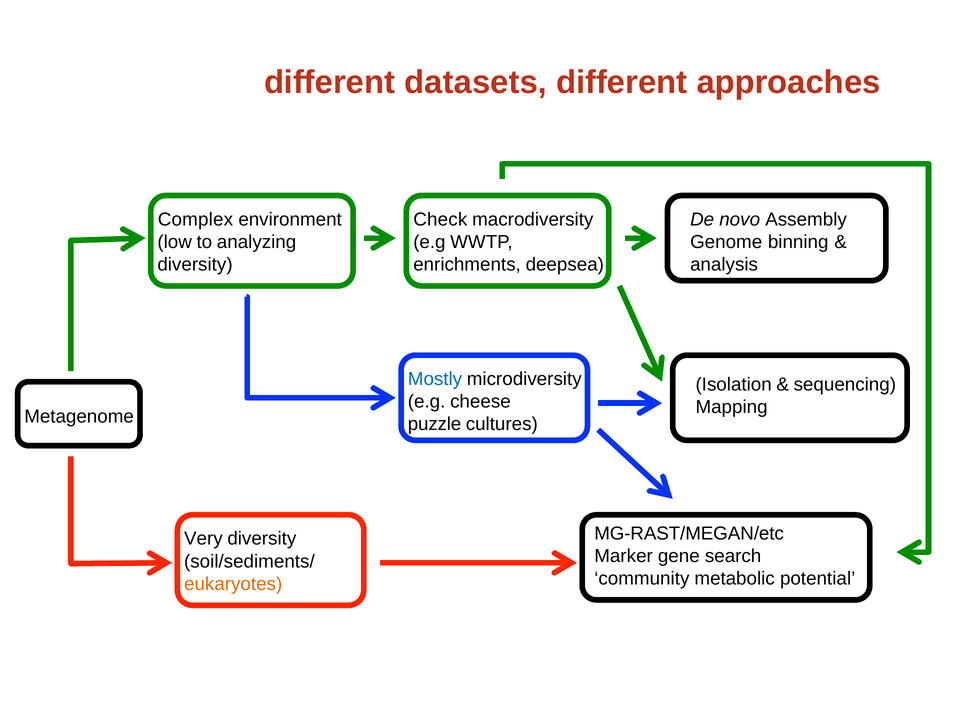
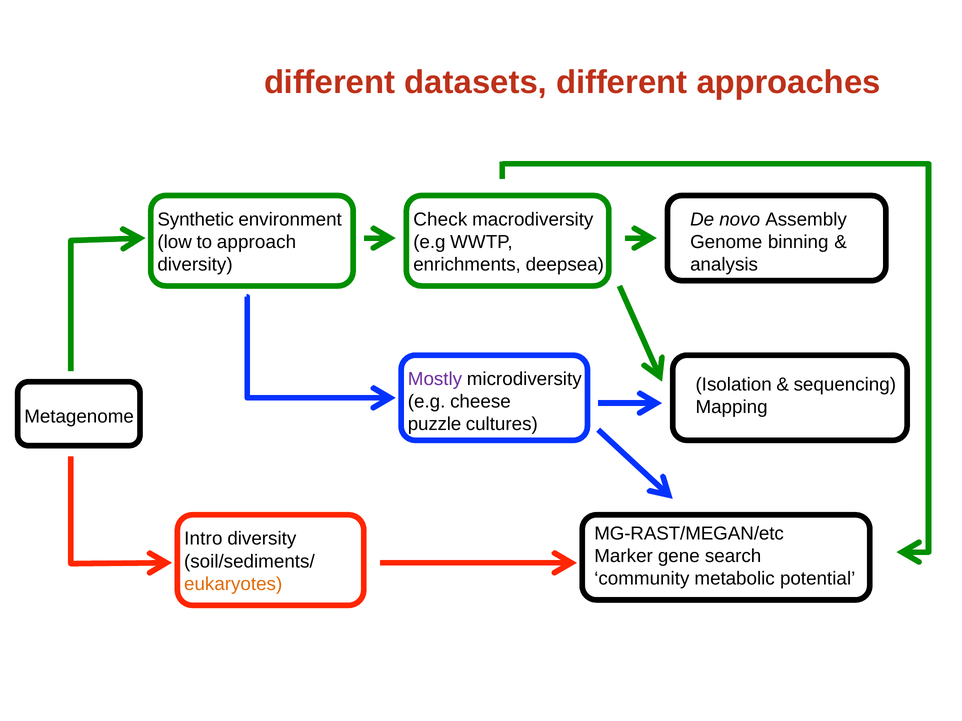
Complex: Complex -> Synthetic (196, 220)
analyzing: analyzing -> approach (256, 242)
Mostly colour: blue -> purple (435, 379)
Very: Very -> Intro (203, 539)
